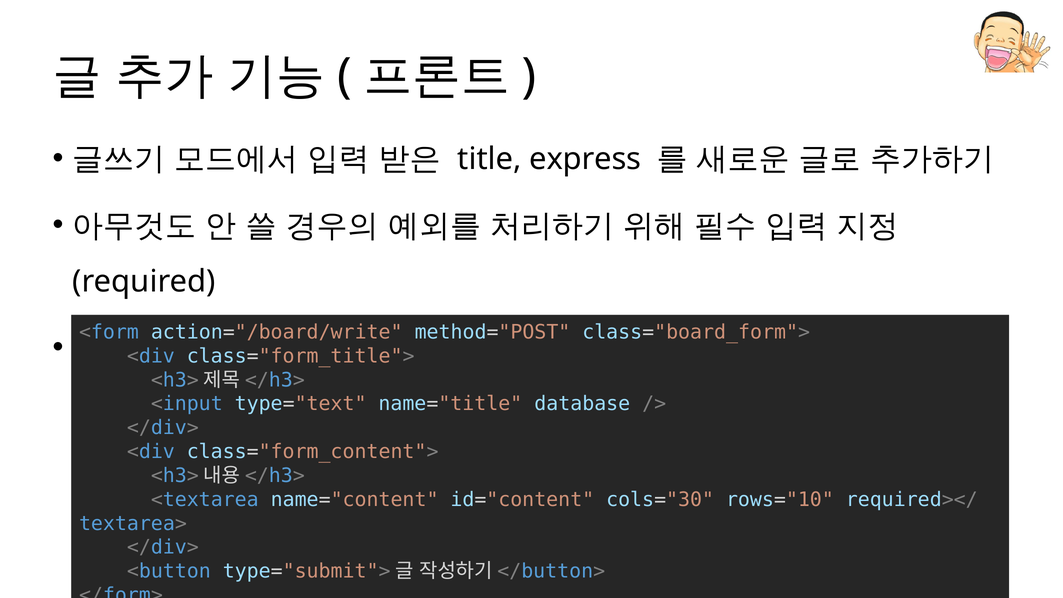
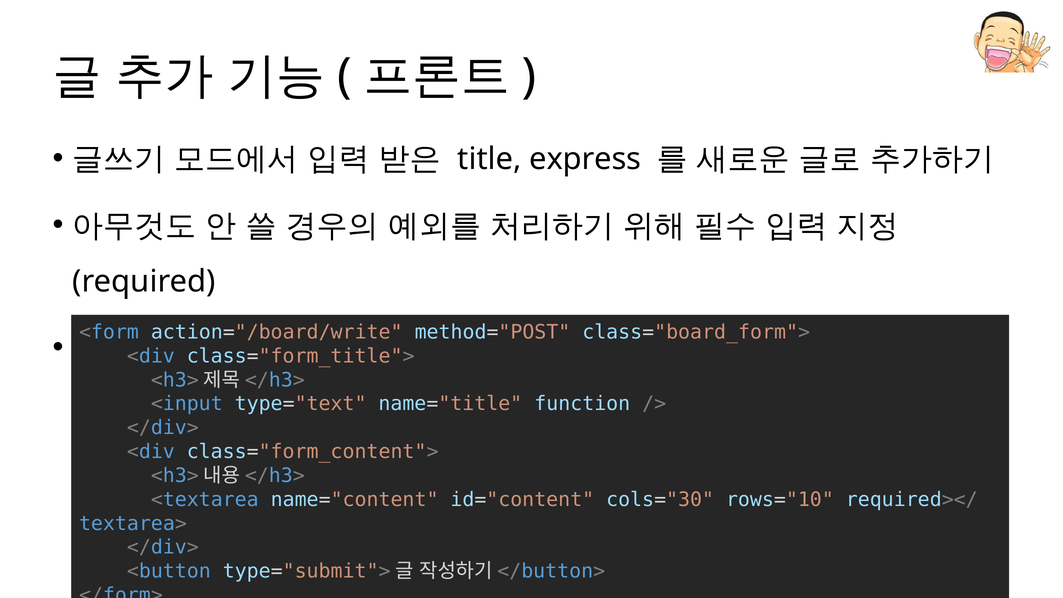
database: database -> function (582, 404)
